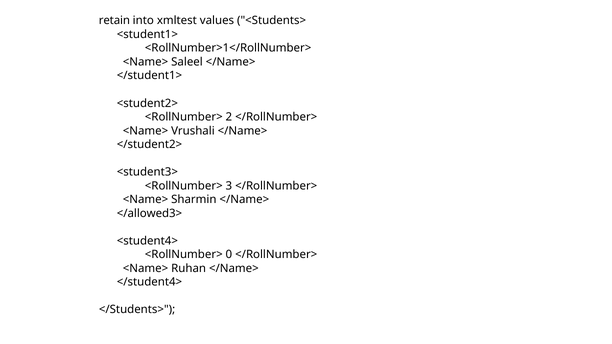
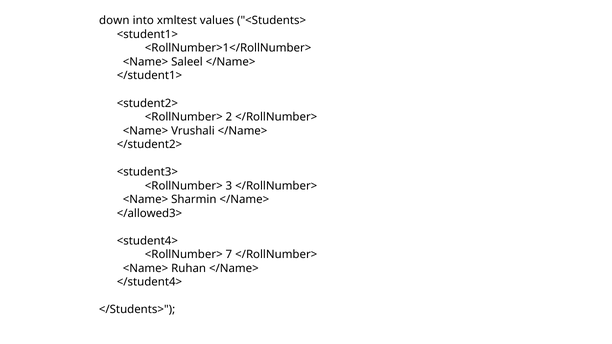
retain: retain -> down (114, 21)
0: 0 -> 7 (229, 255)
